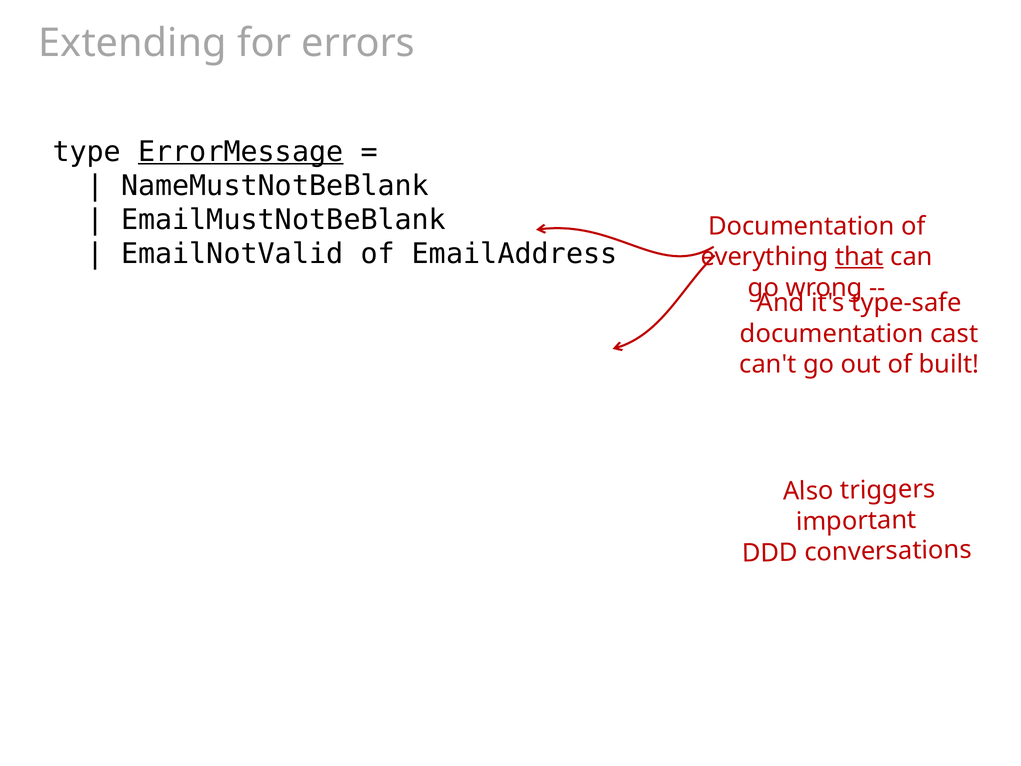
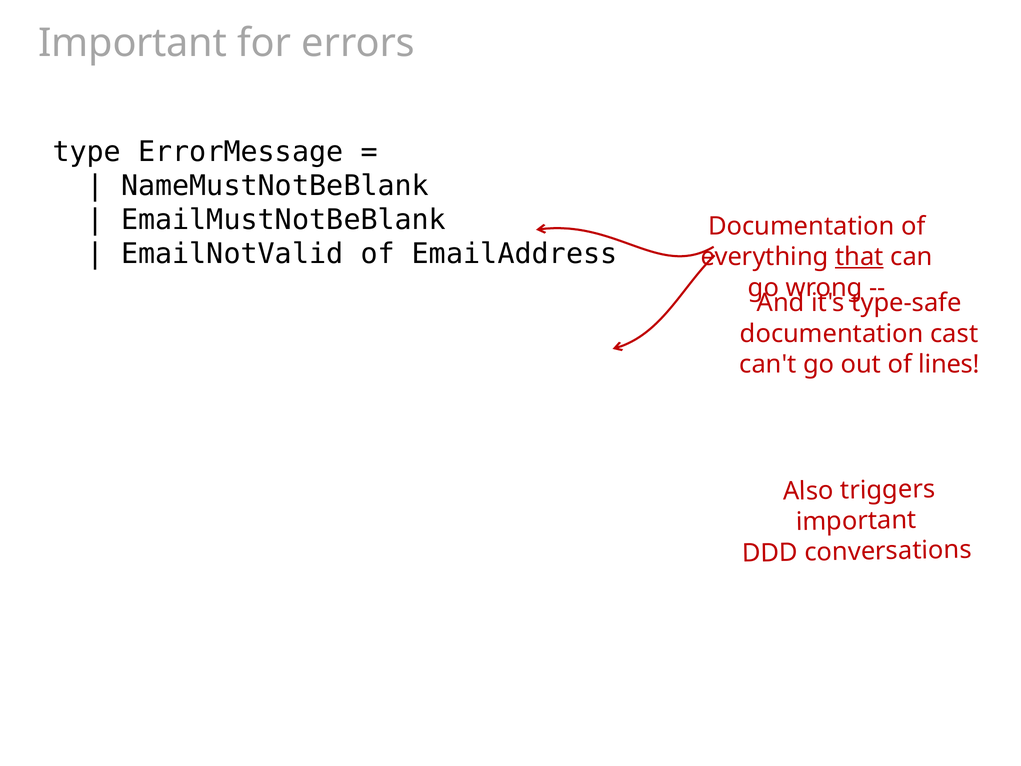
Extending: Extending -> Important (133, 43)
ErrorMessage underline: present -> none (241, 152)
built: built -> lines (949, 364)
